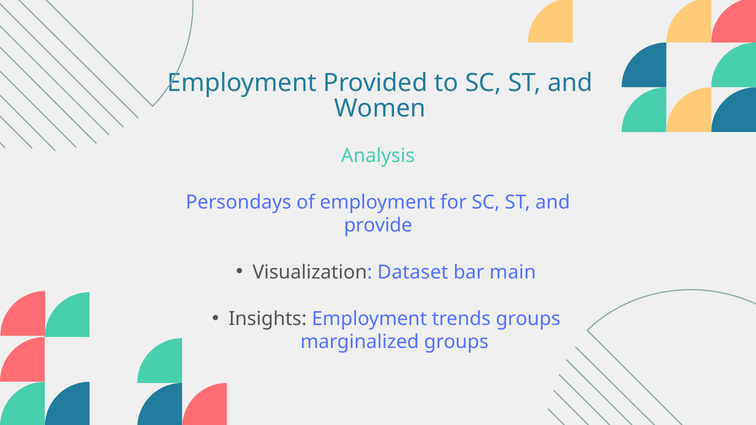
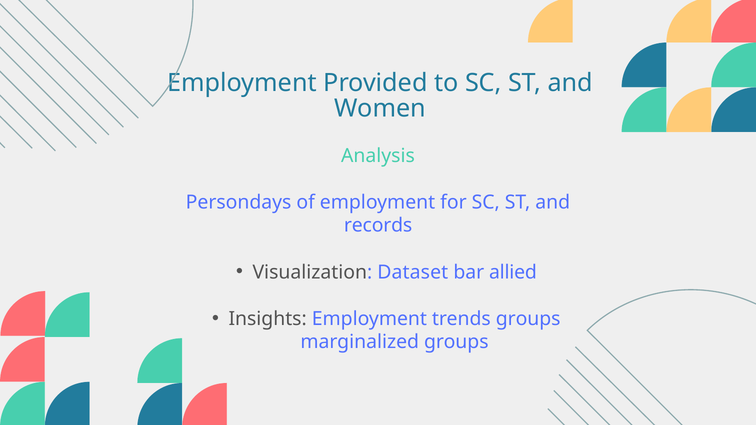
provide: provide -> records (378, 226)
main: main -> allied (513, 272)
